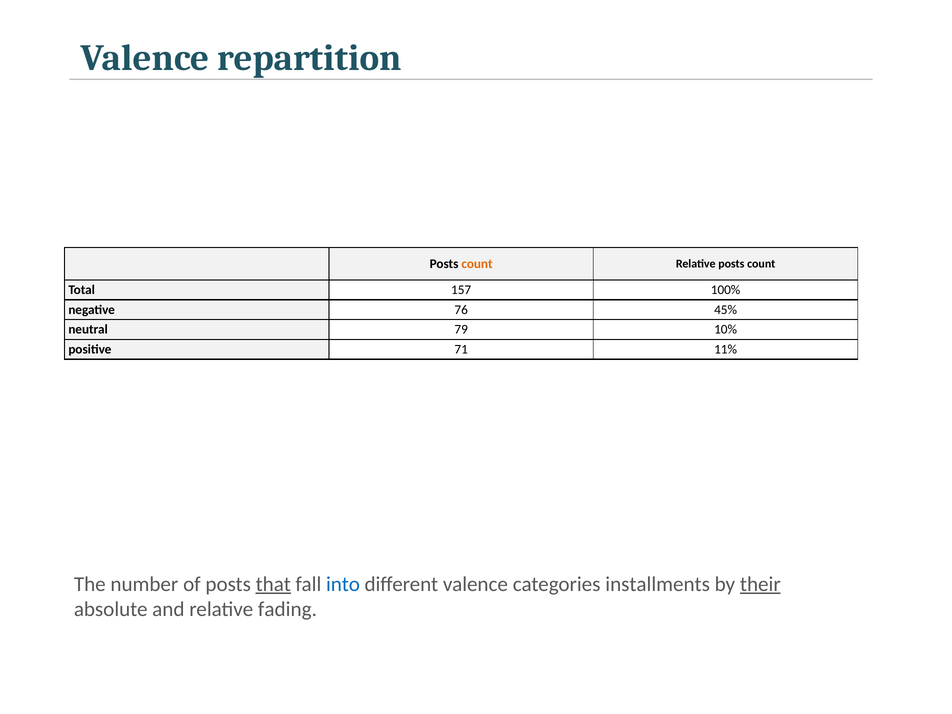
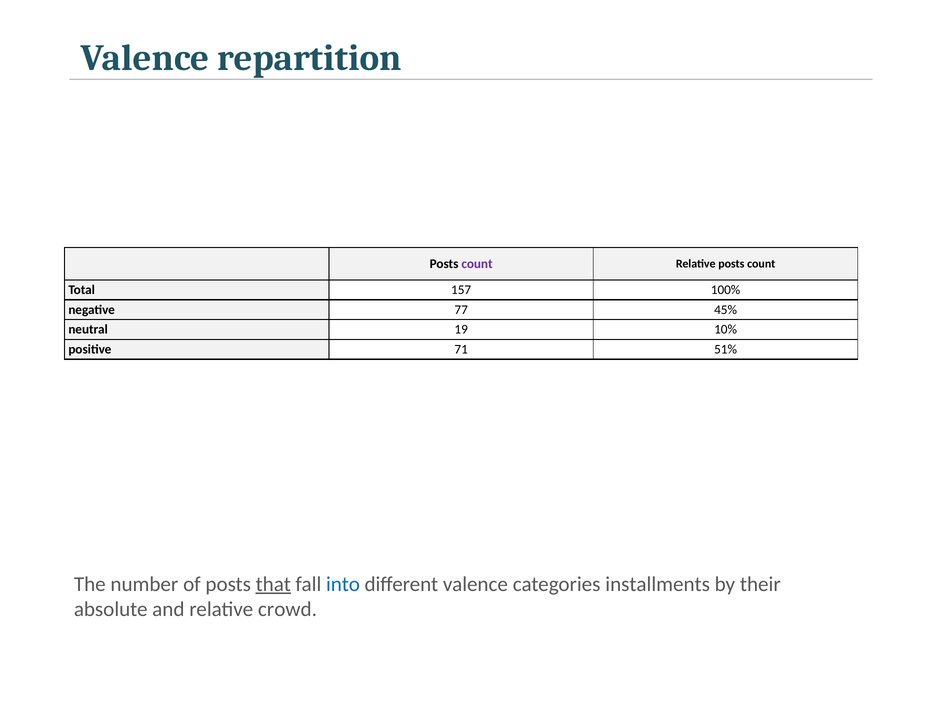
count colour: orange -> purple (477, 264)
76: 76 -> 77 (461, 310)
79: 79 -> 19 (461, 330)
11%: 11% -> 51% (726, 349)
their underline: present -> none (760, 584)
fading: fading -> crowd (287, 610)
